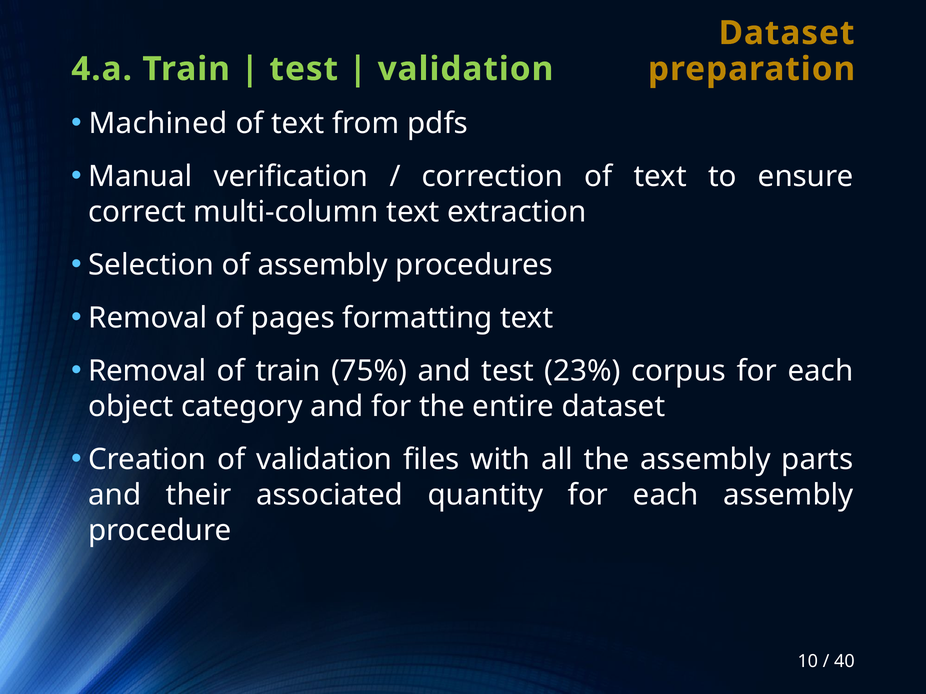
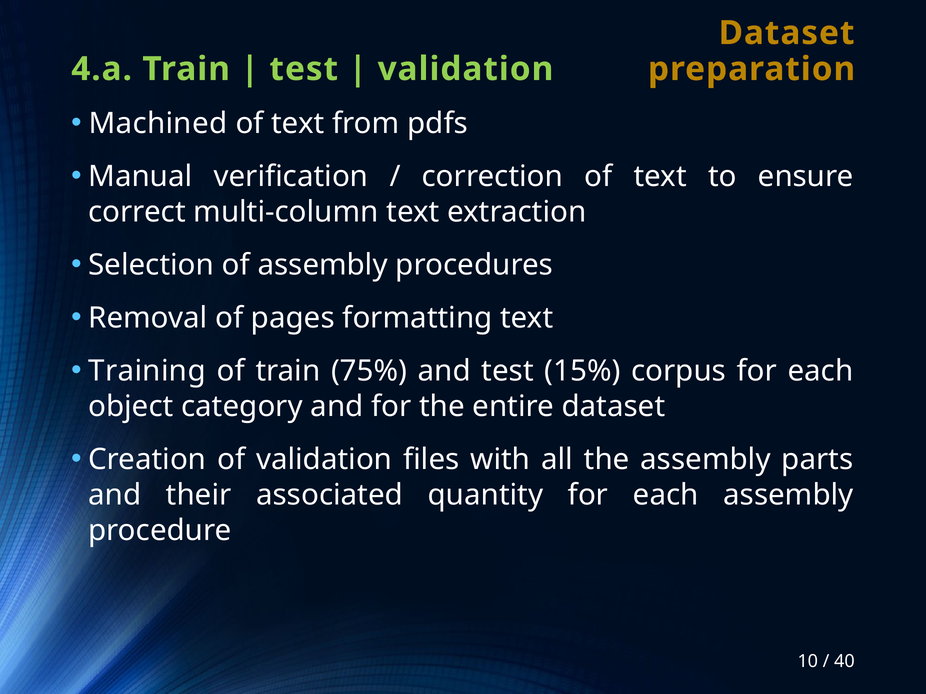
Removal: Removal -> Training (147, 371)
23%: 23% -> 15% (582, 371)
